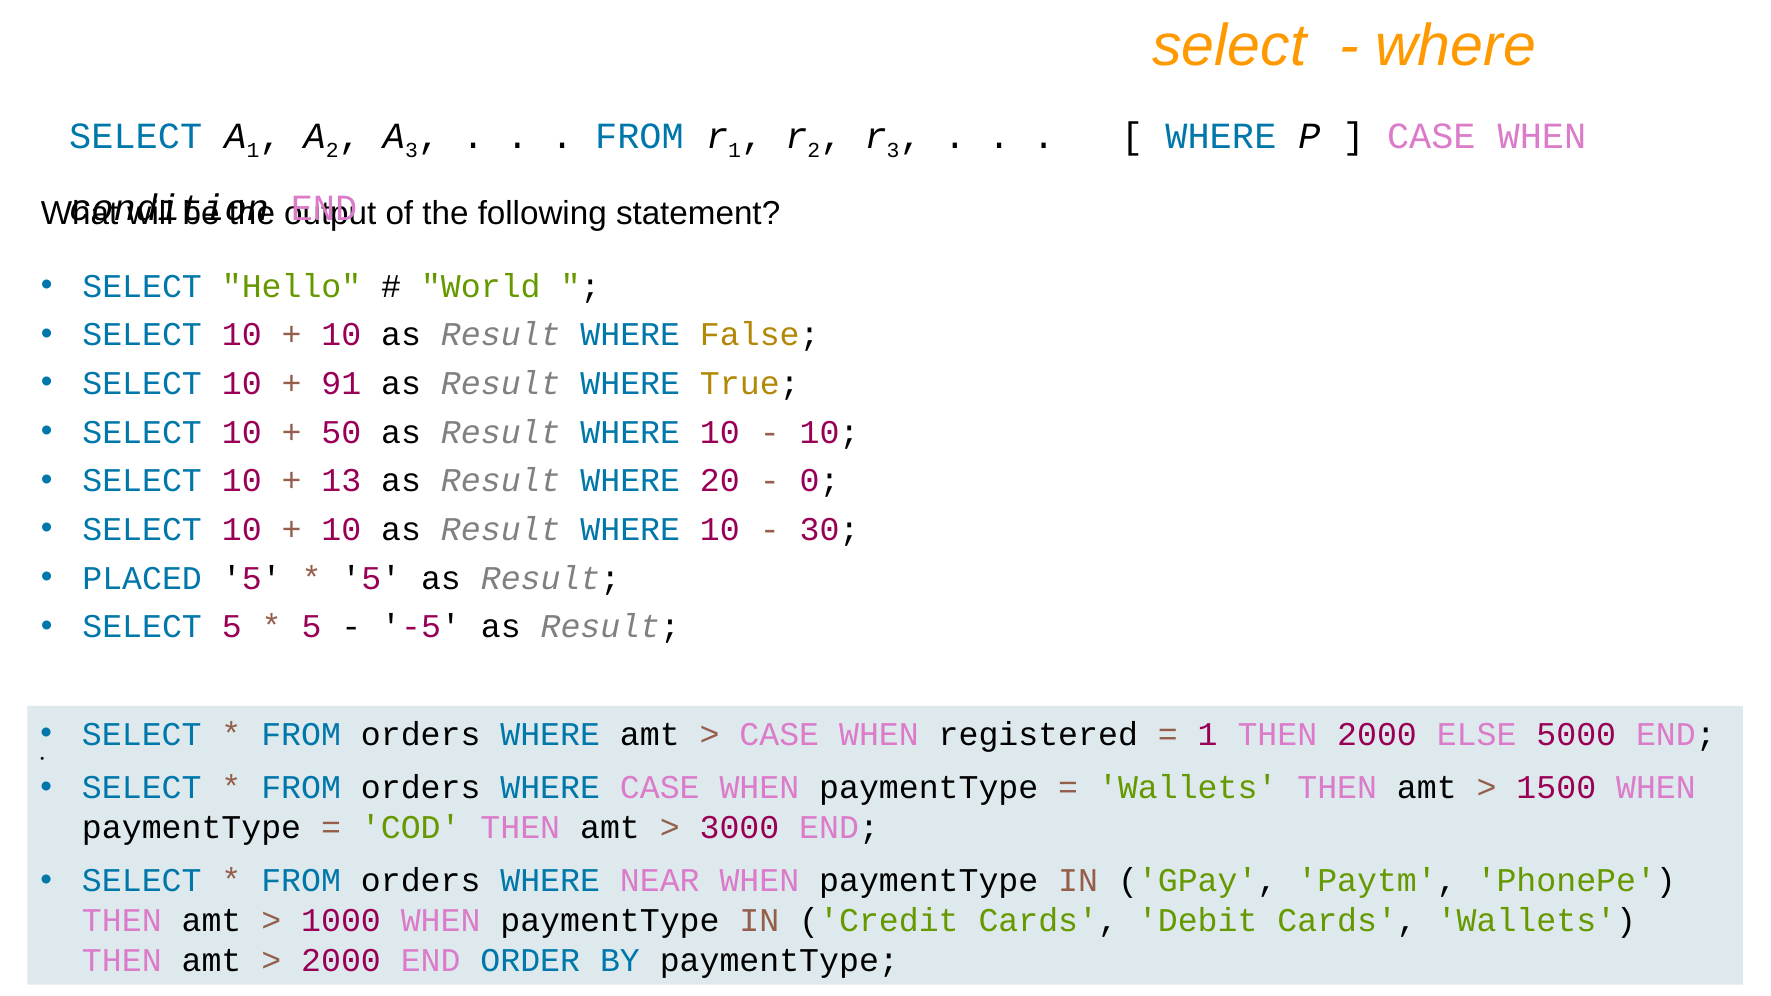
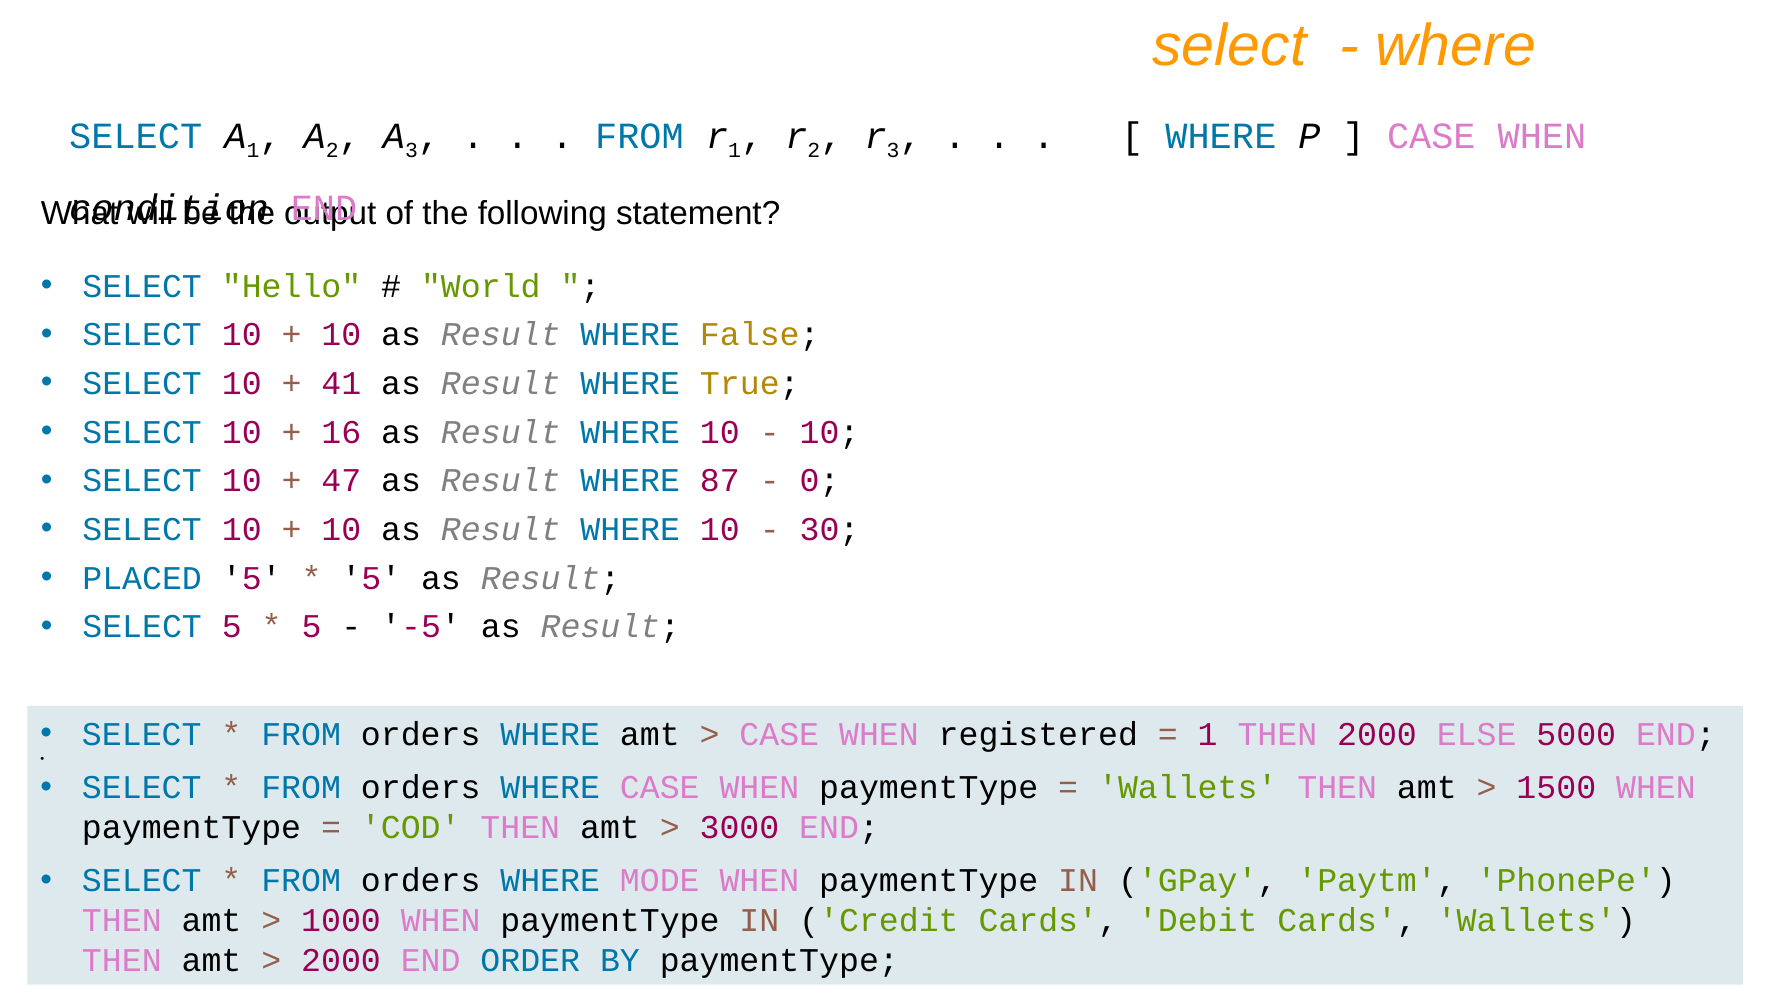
91: 91 -> 41 (341, 384)
50: 50 -> 16 (341, 432)
13: 13 -> 47 (341, 481)
20: 20 -> 87 (720, 481)
NEAR: NEAR -> MODE (660, 881)
